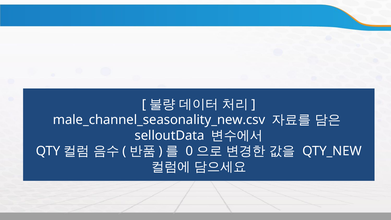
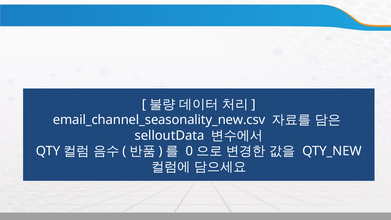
male_channel_seasonality_new.csv: male_channel_seasonality_new.csv -> email_channel_seasonality_new.csv (159, 120)
